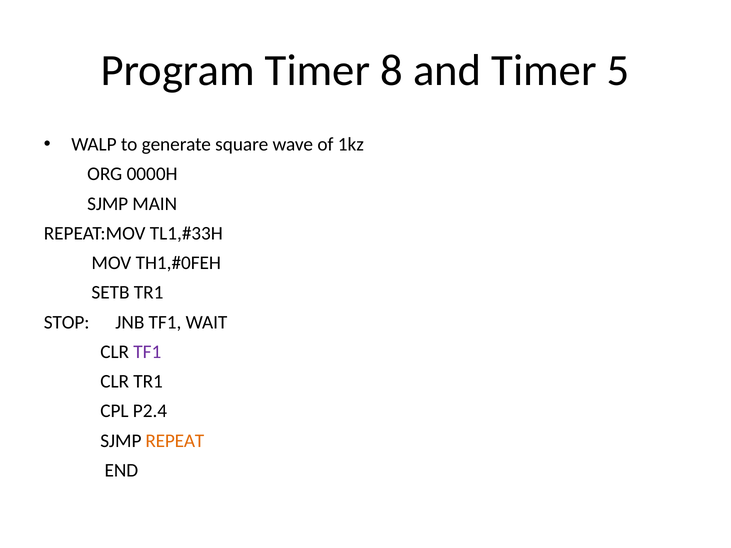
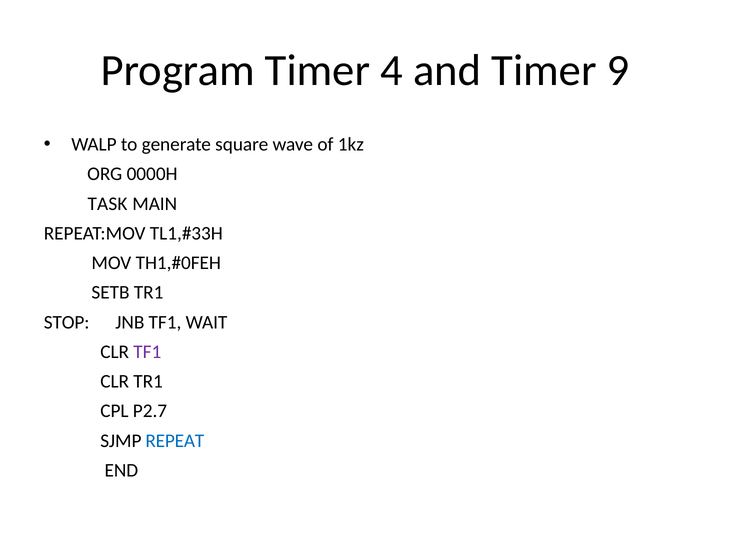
8: 8 -> 4 (392, 71)
5: 5 -> 9 (618, 71)
SJMP: SJMP -> TASK (108, 204)
P2.4: P2.4 -> P2.7 (150, 411)
REPEAT colour: orange -> blue (175, 441)
